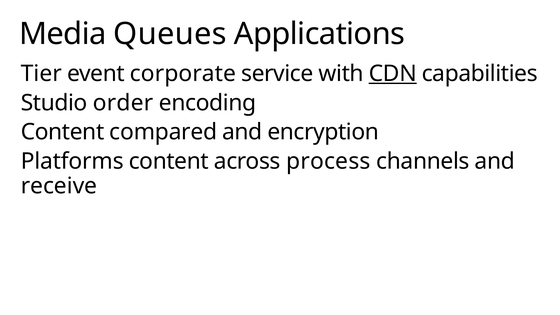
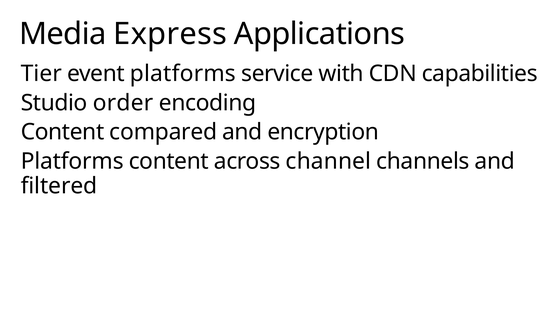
Queues: Queues -> Express (170, 34)
event corporate: corporate -> platforms (183, 74)
CDN underline: present -> none (393, 74)
process: process -> channel (328, 161)
receive: receive -> filtered (59, 186)
